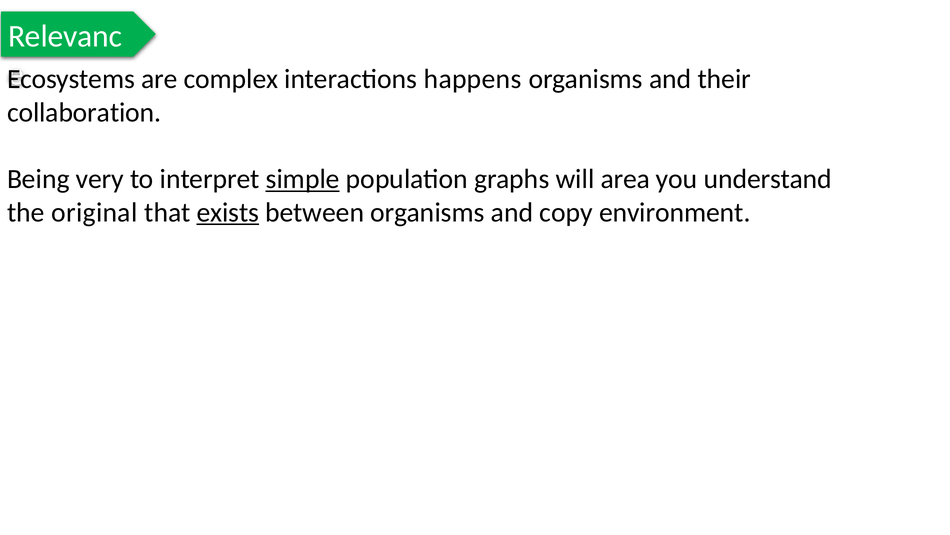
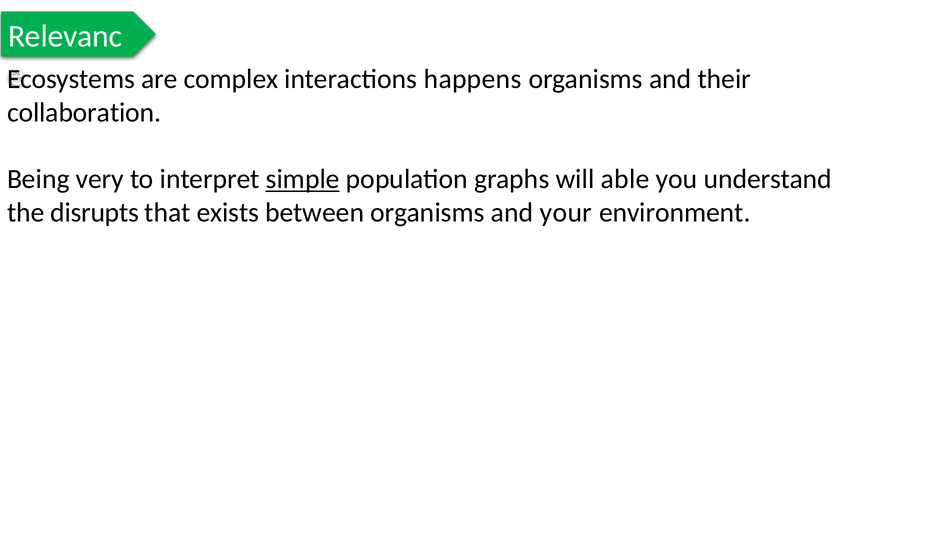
area: area -> able (625, 179)
original: original -> disrupts (95, 212)
exists underline: present -> none (228, 212)
copy: copy -> your (566, 212)
